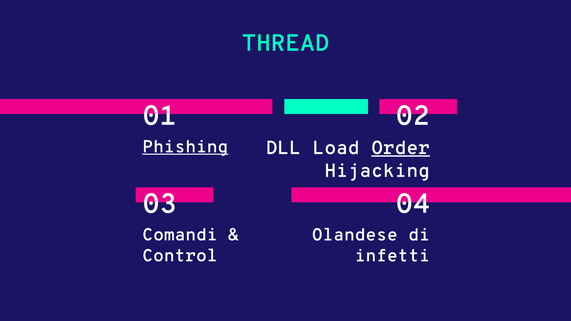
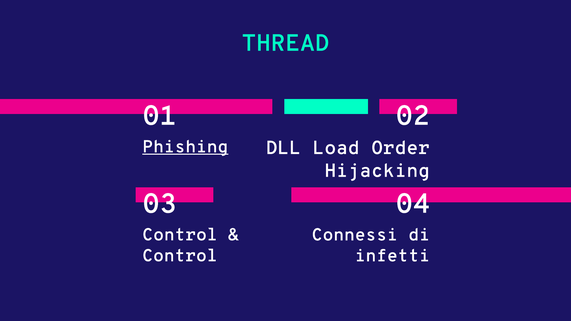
Order underline: present -> none (401, 148)
Comandi: Comandi -> Control (180, 235)
Olandese: Olandese -> Connessi (355, 235)
